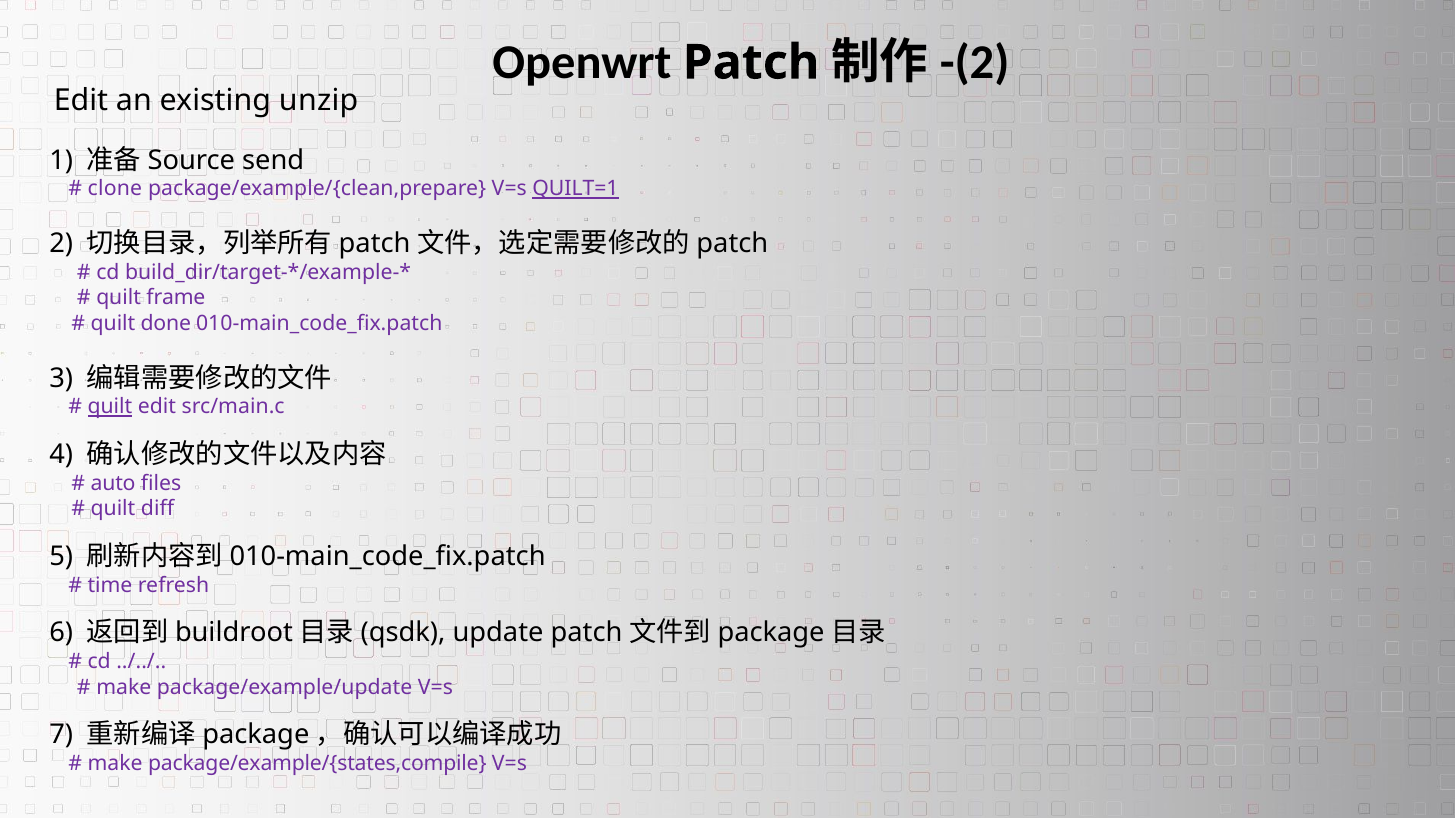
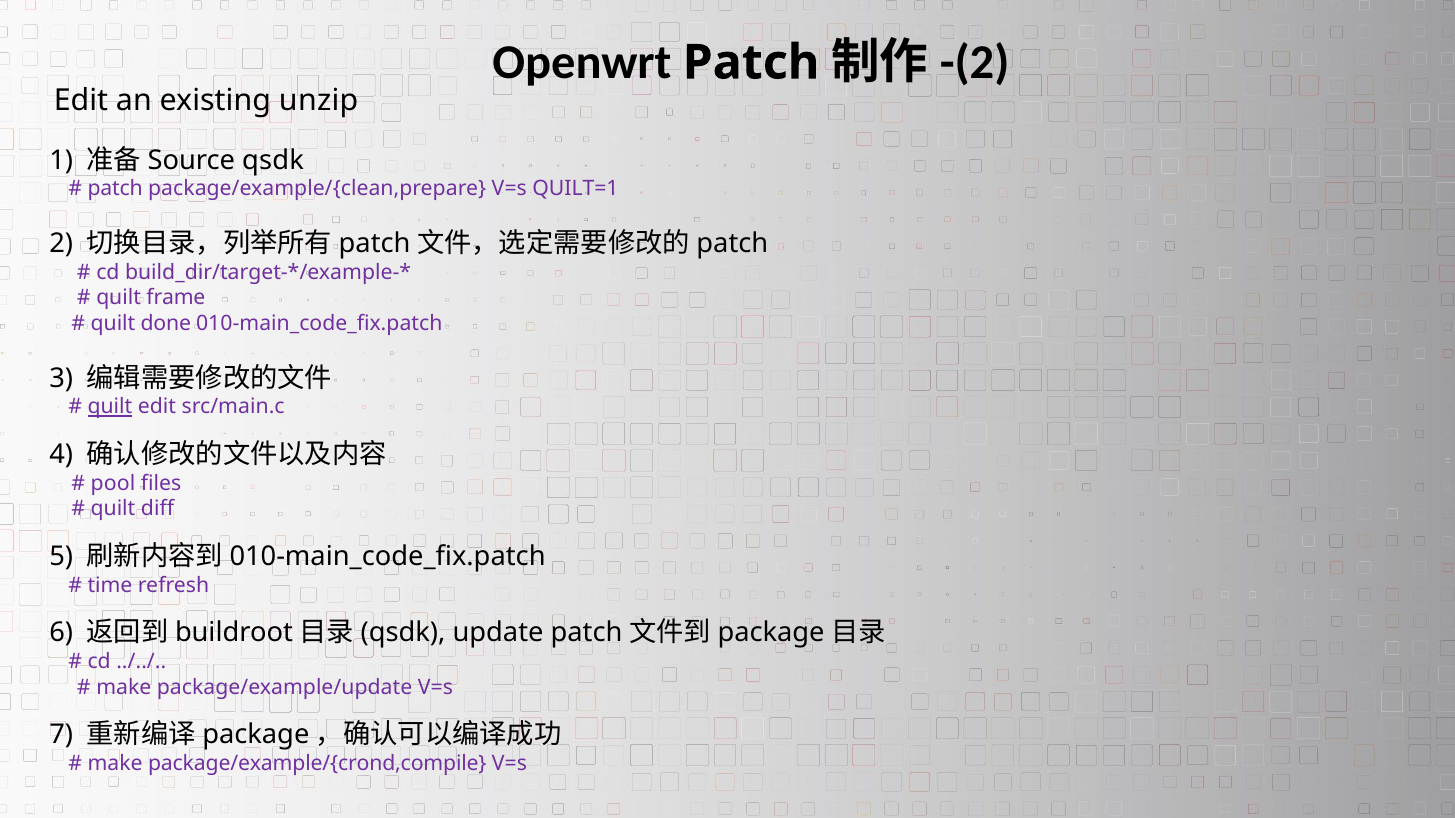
send: send -> qsdk (273, 160)
clone: clone -> patch (115, 189)
QUILT=1 underline: present -> none (575, 189)
auto: auto -> pool (113, 484)
package/example/{states,compile: package/example/{states,compile -> package/example/{crond,compile (317, 764)
